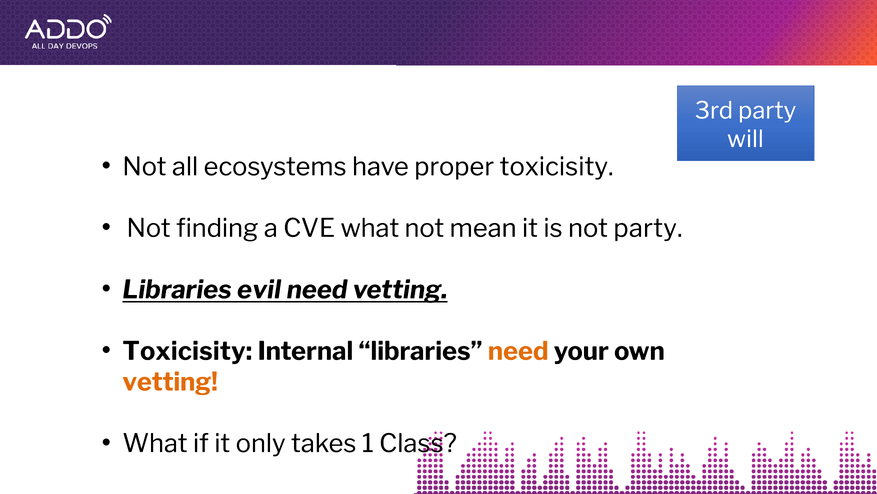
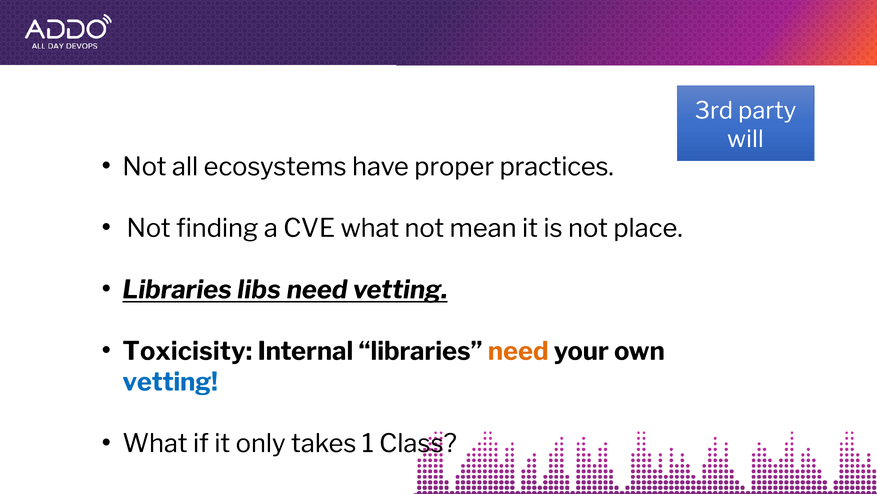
proper toxicisity: toxicisity -> practices (557, 167)
not party: party -> place (648, 228)
evil: evil -> libs (259, 289)
vetting colour: orange -> blue (170, 382)
